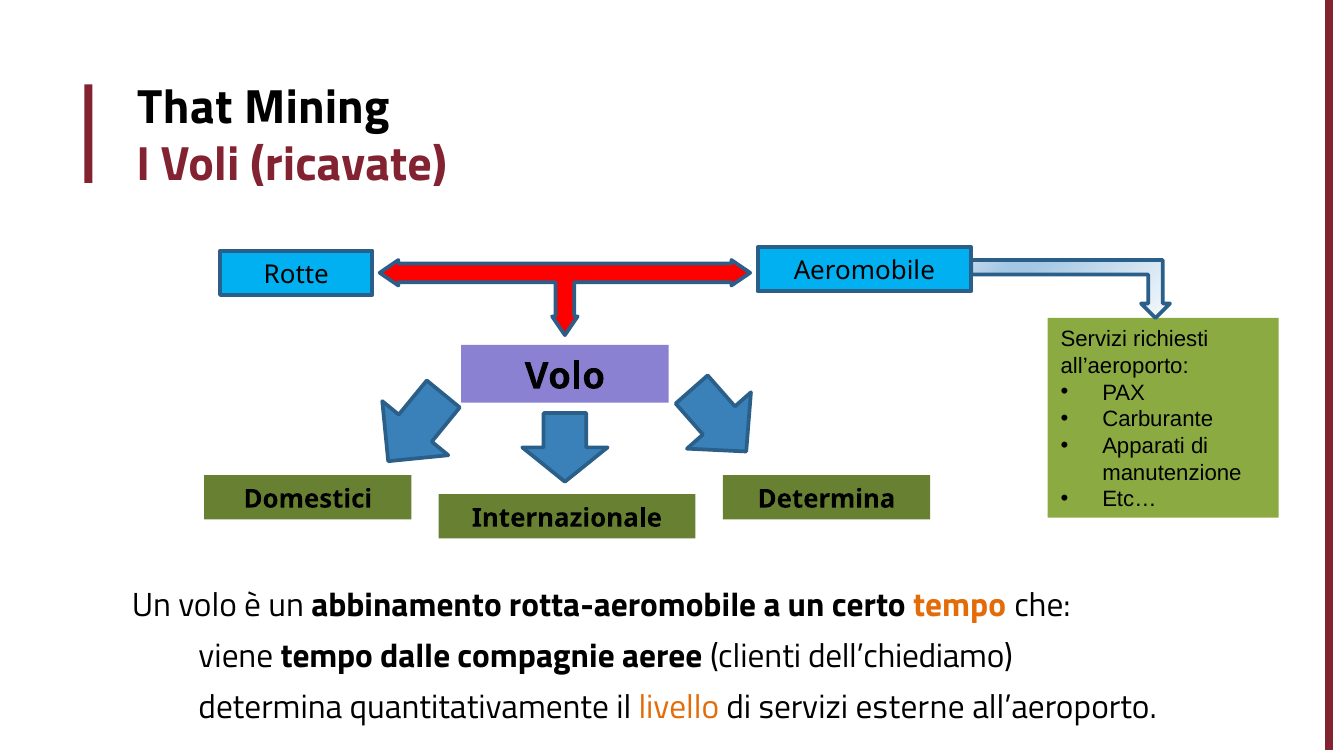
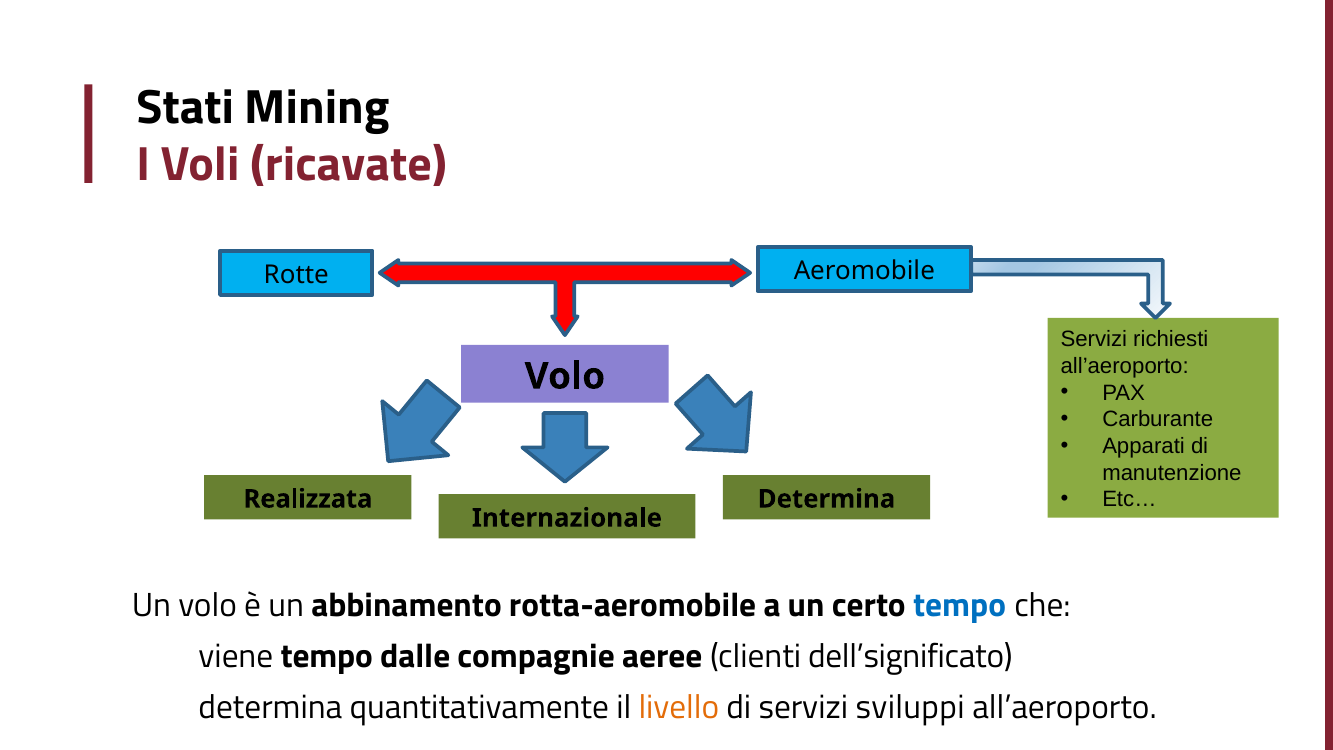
That: That -> Stati (185, 107)
Domestici: Domestici -> Realizzata (308, 499)
tempo colour: orange -> blue (960, 605)
dell’chiediamo: dell’chiediamo -> dell’significato (910, 656)
esterne: esterne -> sviluppi (910, 707)
